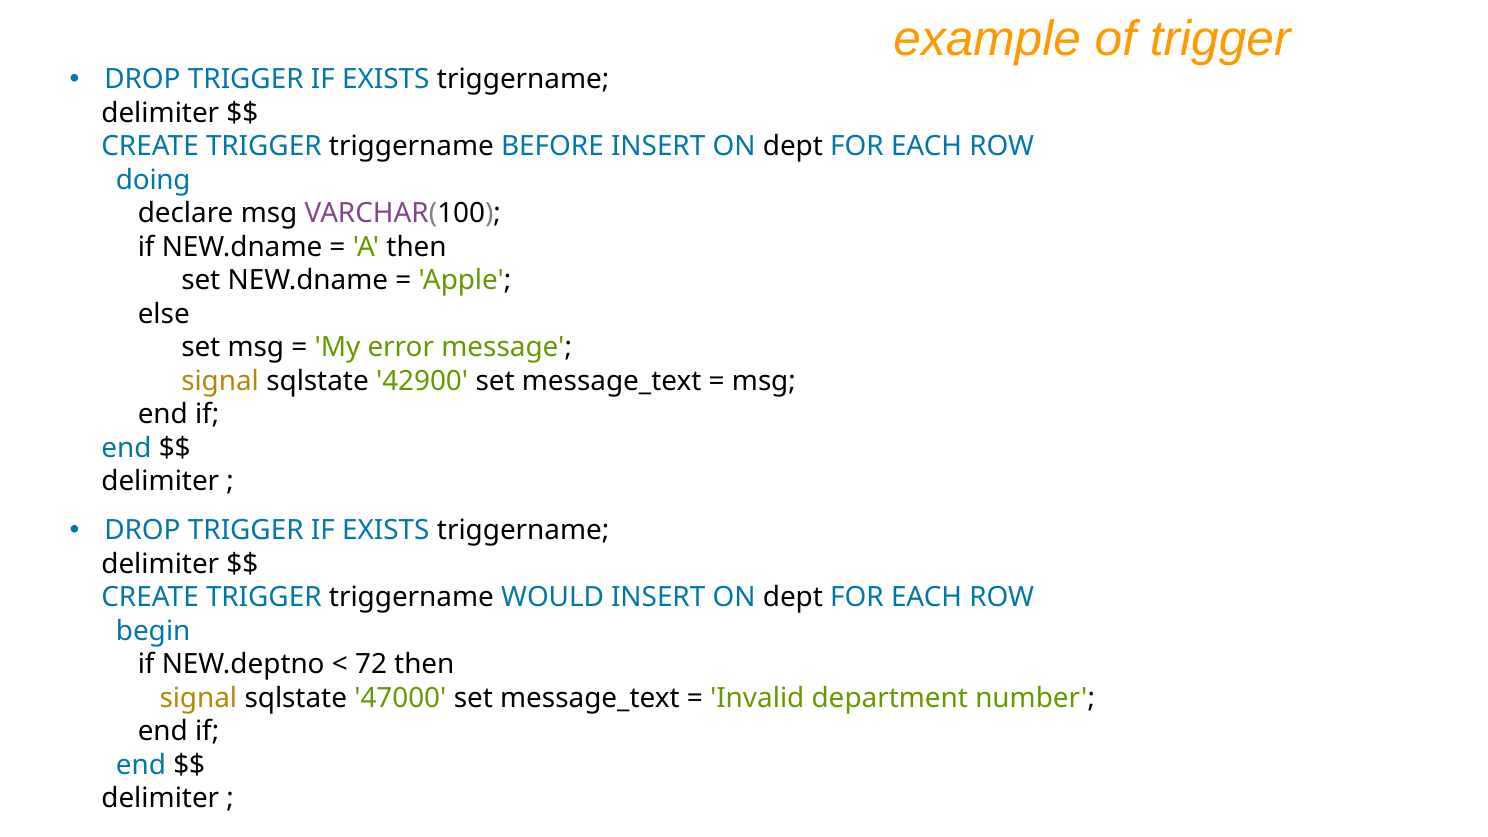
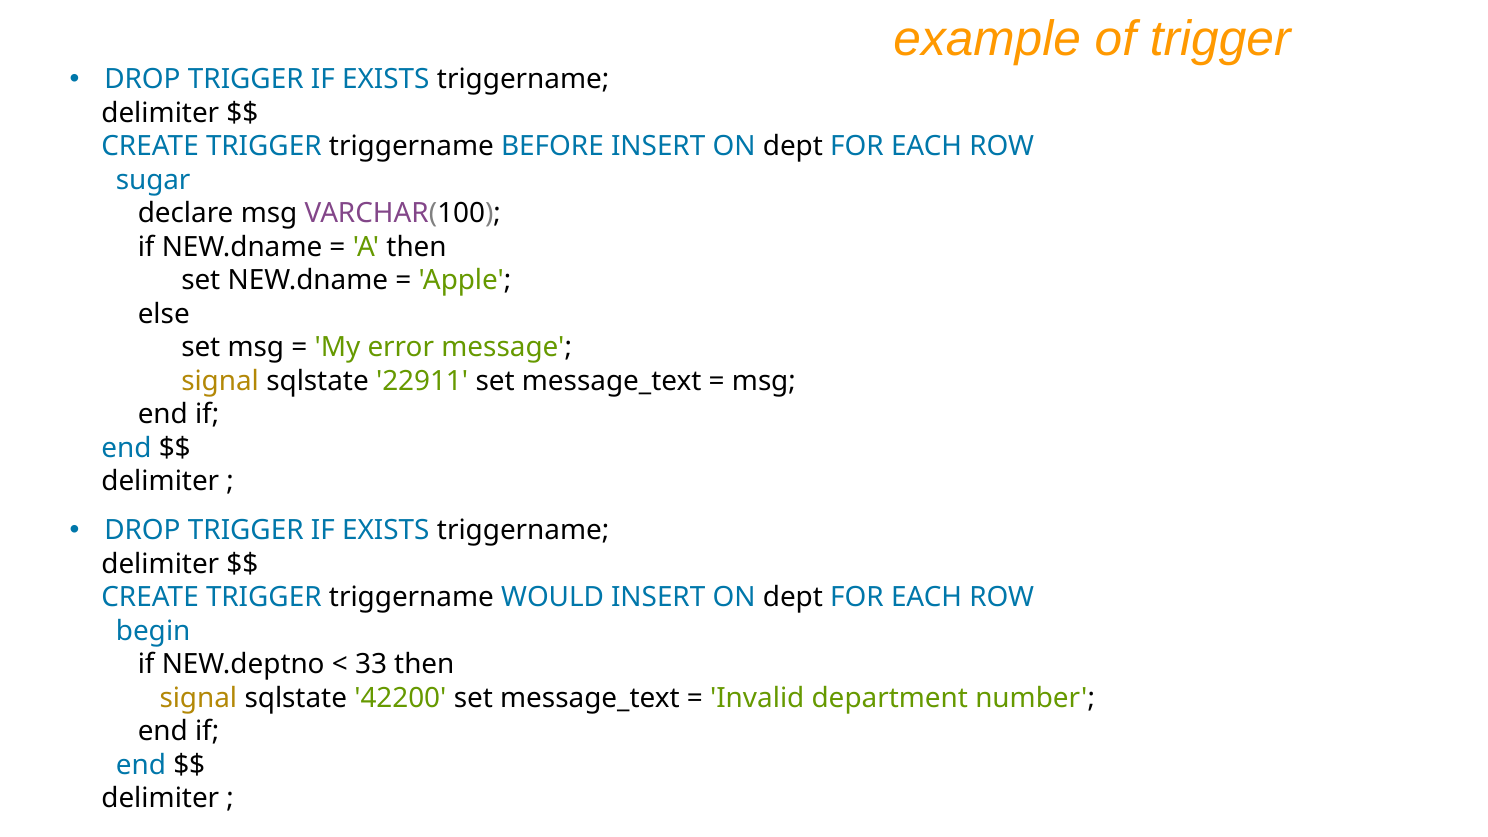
doing: doing -> sugar (153, 180)
42900: 42900 -> 22911 (422, 381)
72: 72 -> 33 (371, 664)
47000: 47000 -> 42200 (400, 698)
